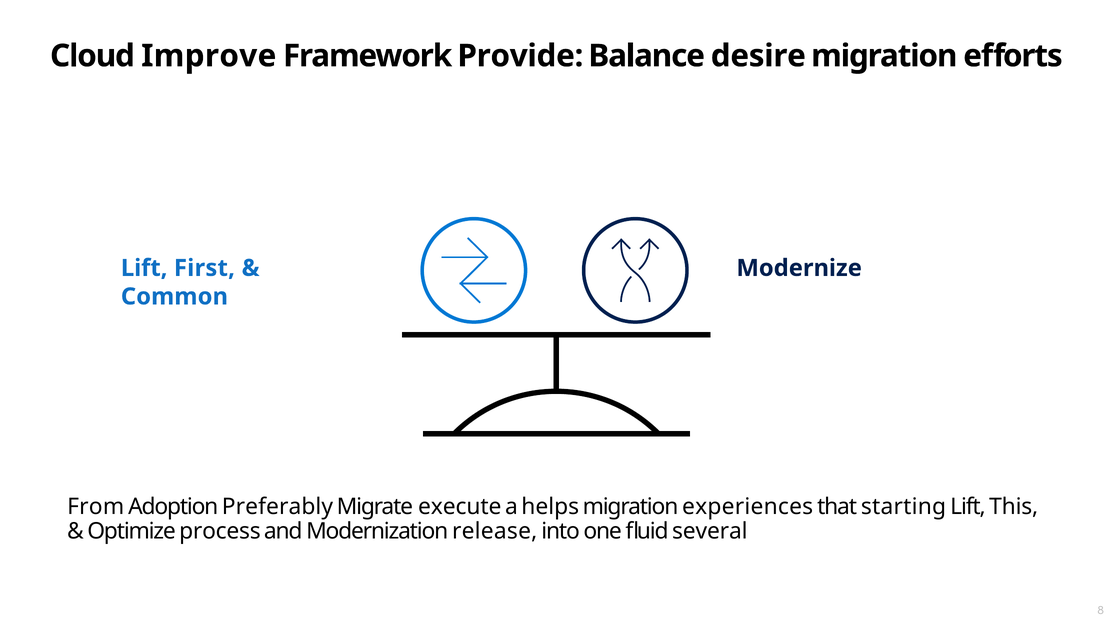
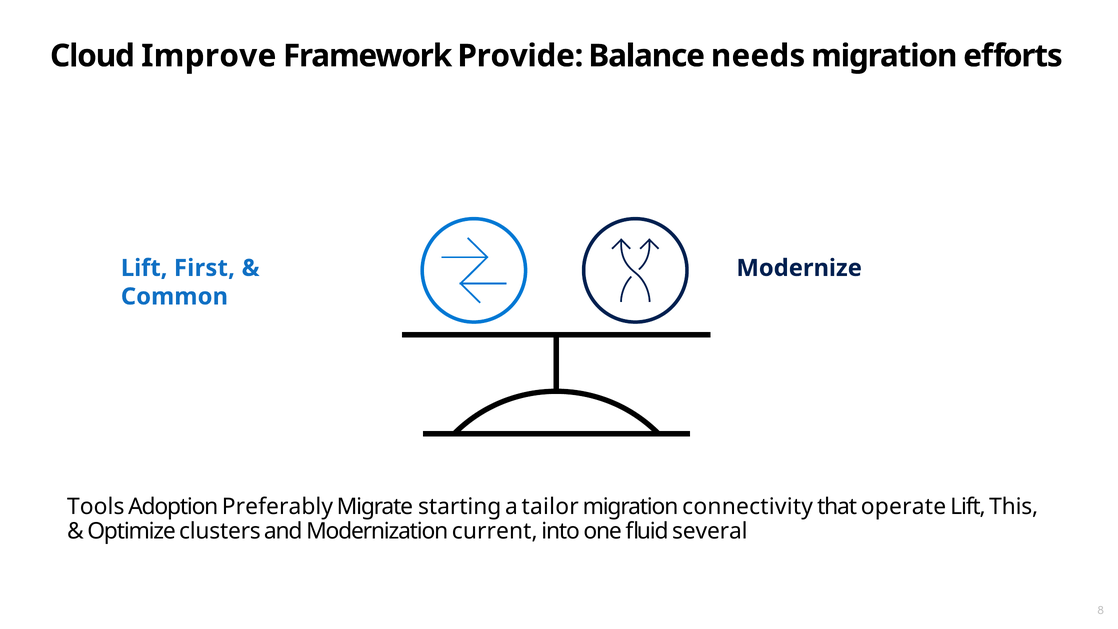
desire: desire -> needs (758, 56)
From: From -> Tools (96, 506)
execute: execute -> starting (460, 506)
helps: helps -> tailor (550, 506)
experiences: experiences -> connectivity (748, 506)
starting: starting -> operate (904, 506)
process: process -> clusters (220, 531)
release: release -> current (495, 531)
